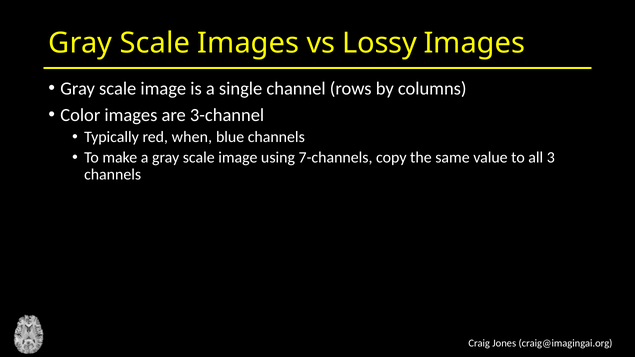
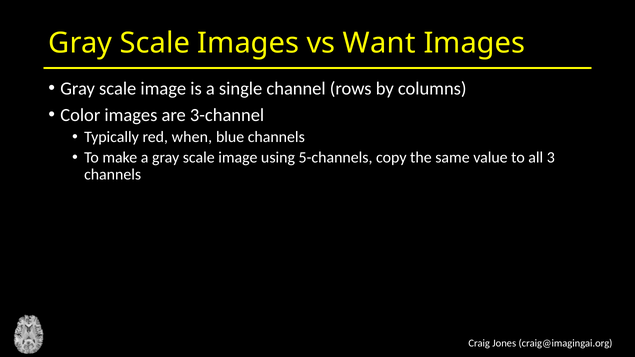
Lossy: Lossy -> Want (379, 43)
7-channels: 7-channels -> 5-channels (336, 158)
